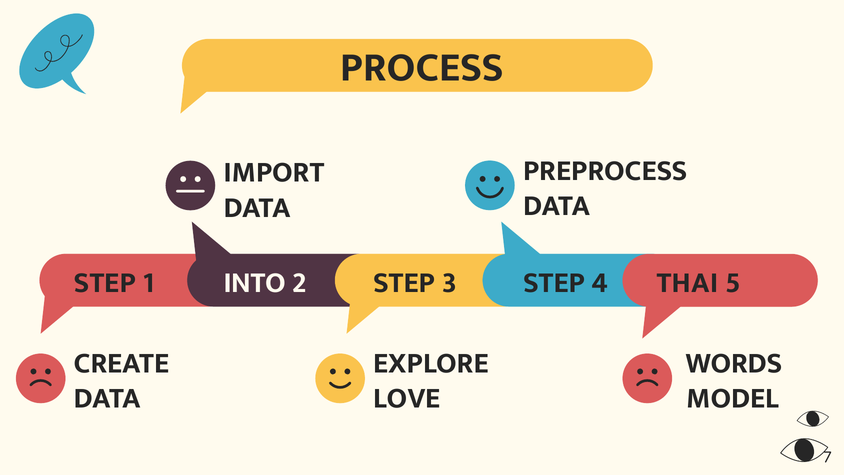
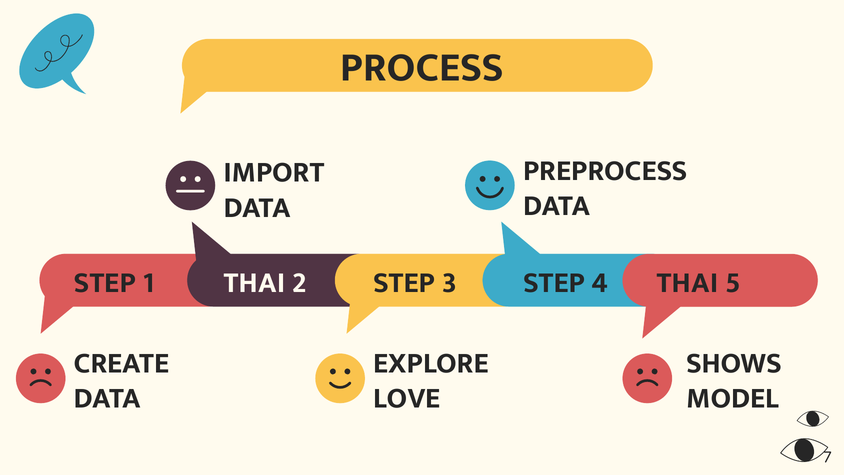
1 INTO: INTO -> THAI (255, 282)
WORDS: WORDS -> SHOWS (734, 363)
